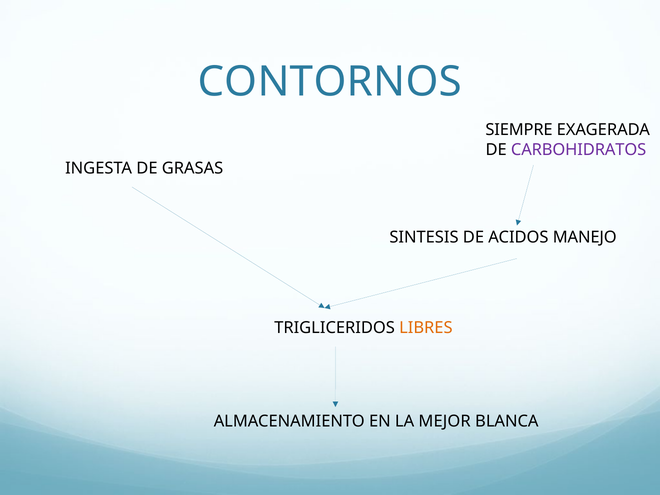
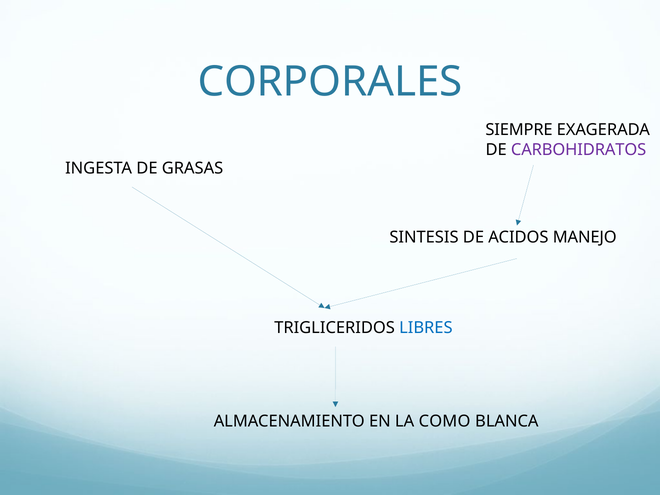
CONTORNOS: CONTORNOS -> CORPORALES (330, 82)
LIBRES colour: orange -> blue (426, 328)
MEJOR: MEJOR -> COMO (445, 421)
